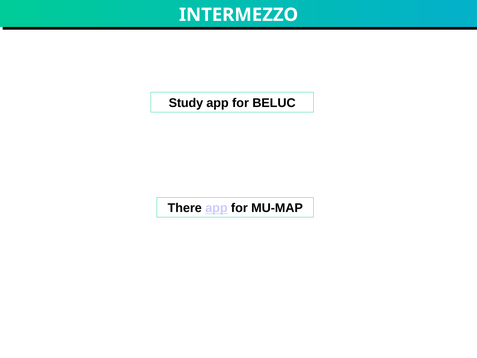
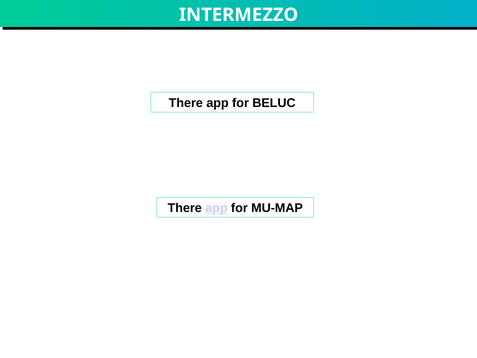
Study: Study -> There (186, 103)
